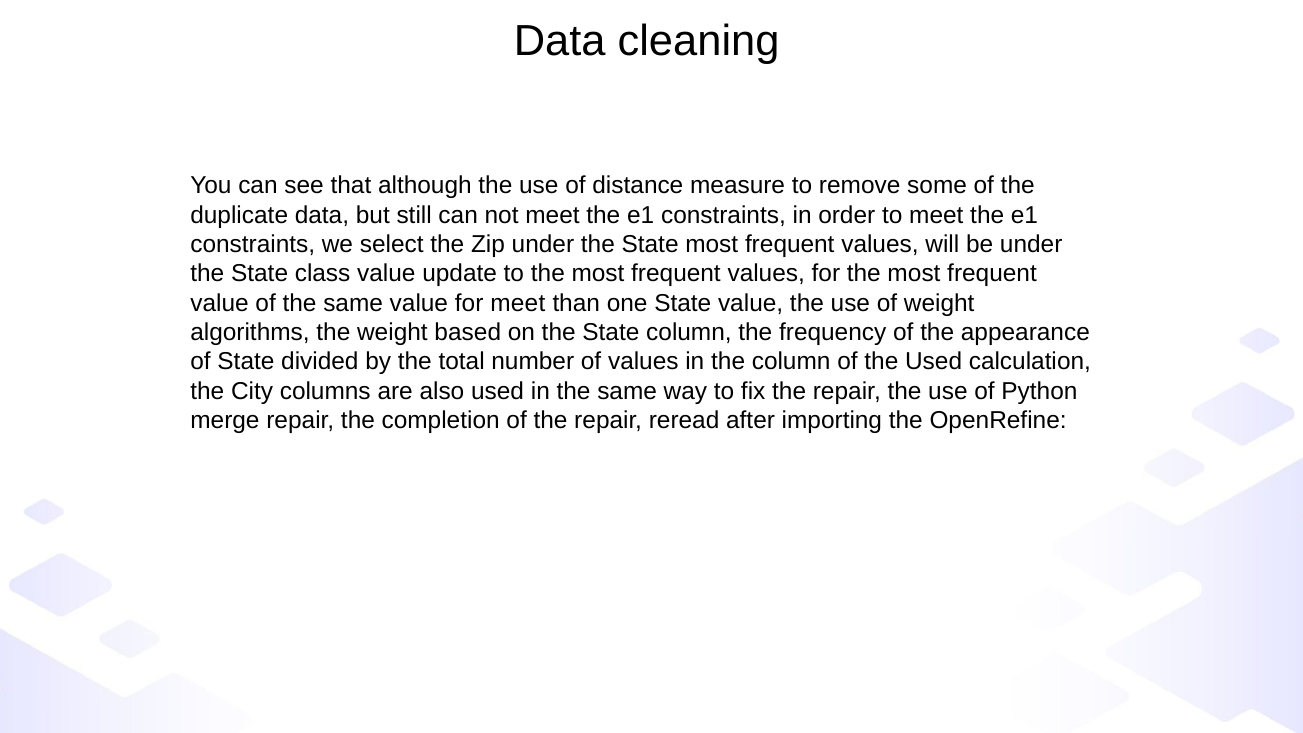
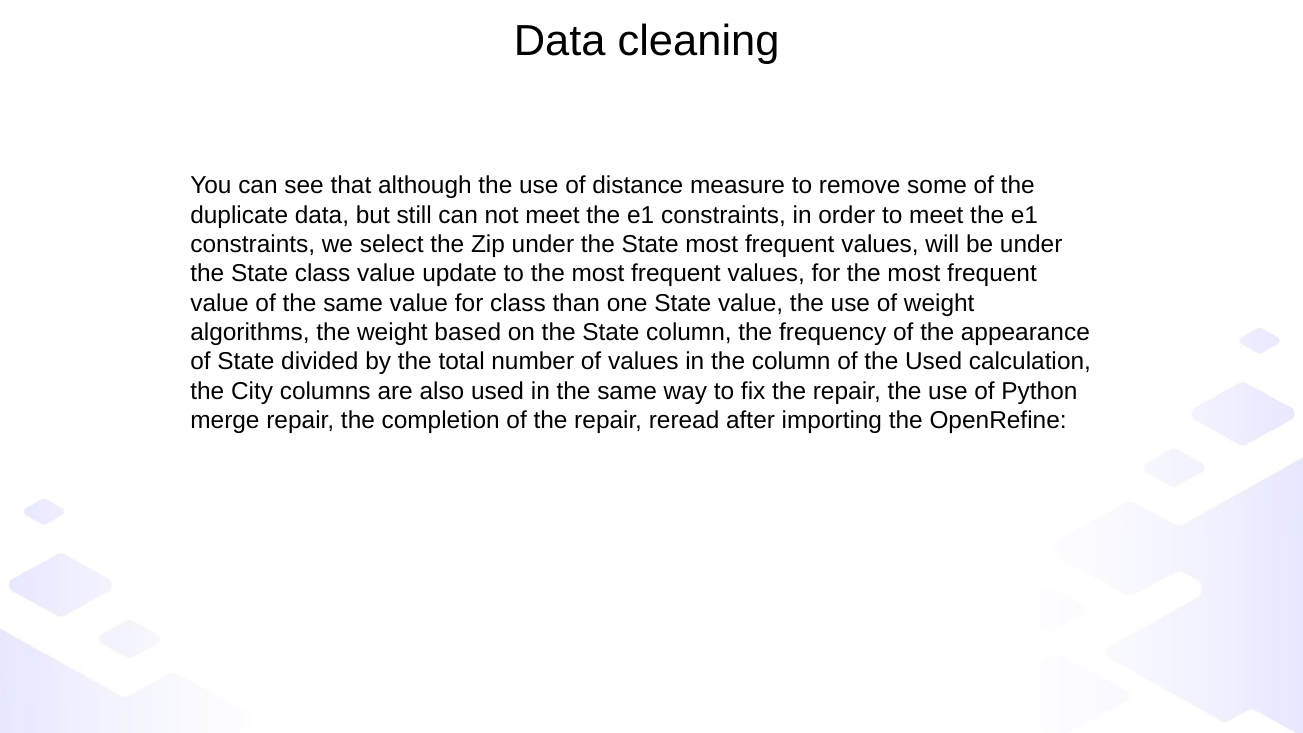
for meet: meet -> class (518, 303)
